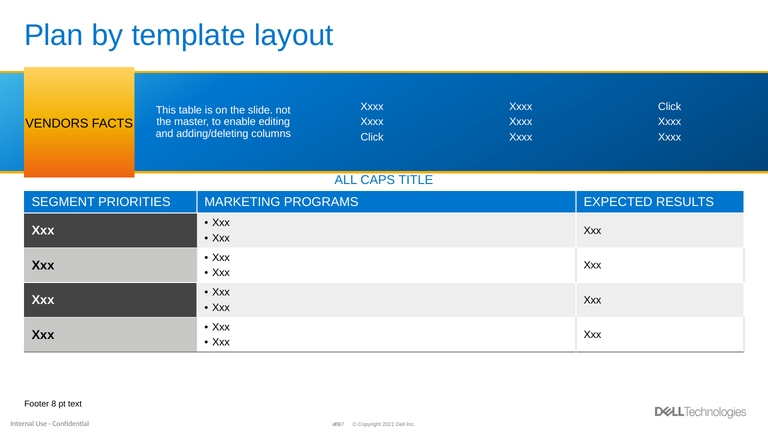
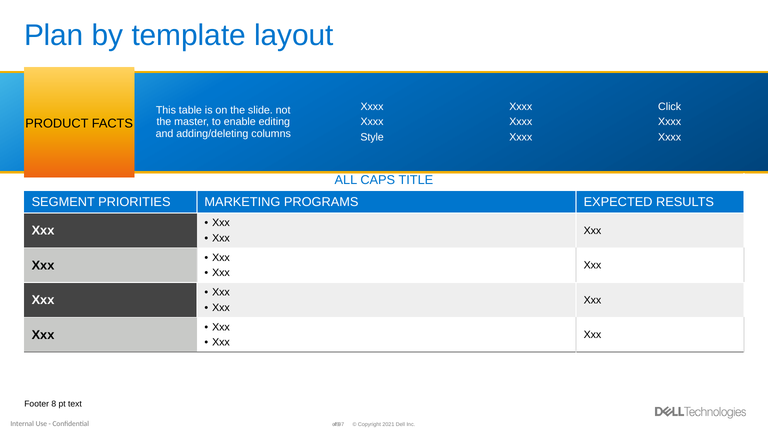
VENDORS: VENDORS -> PRODUCT (57, 123)
Click: Click -> Style (372, 137)
